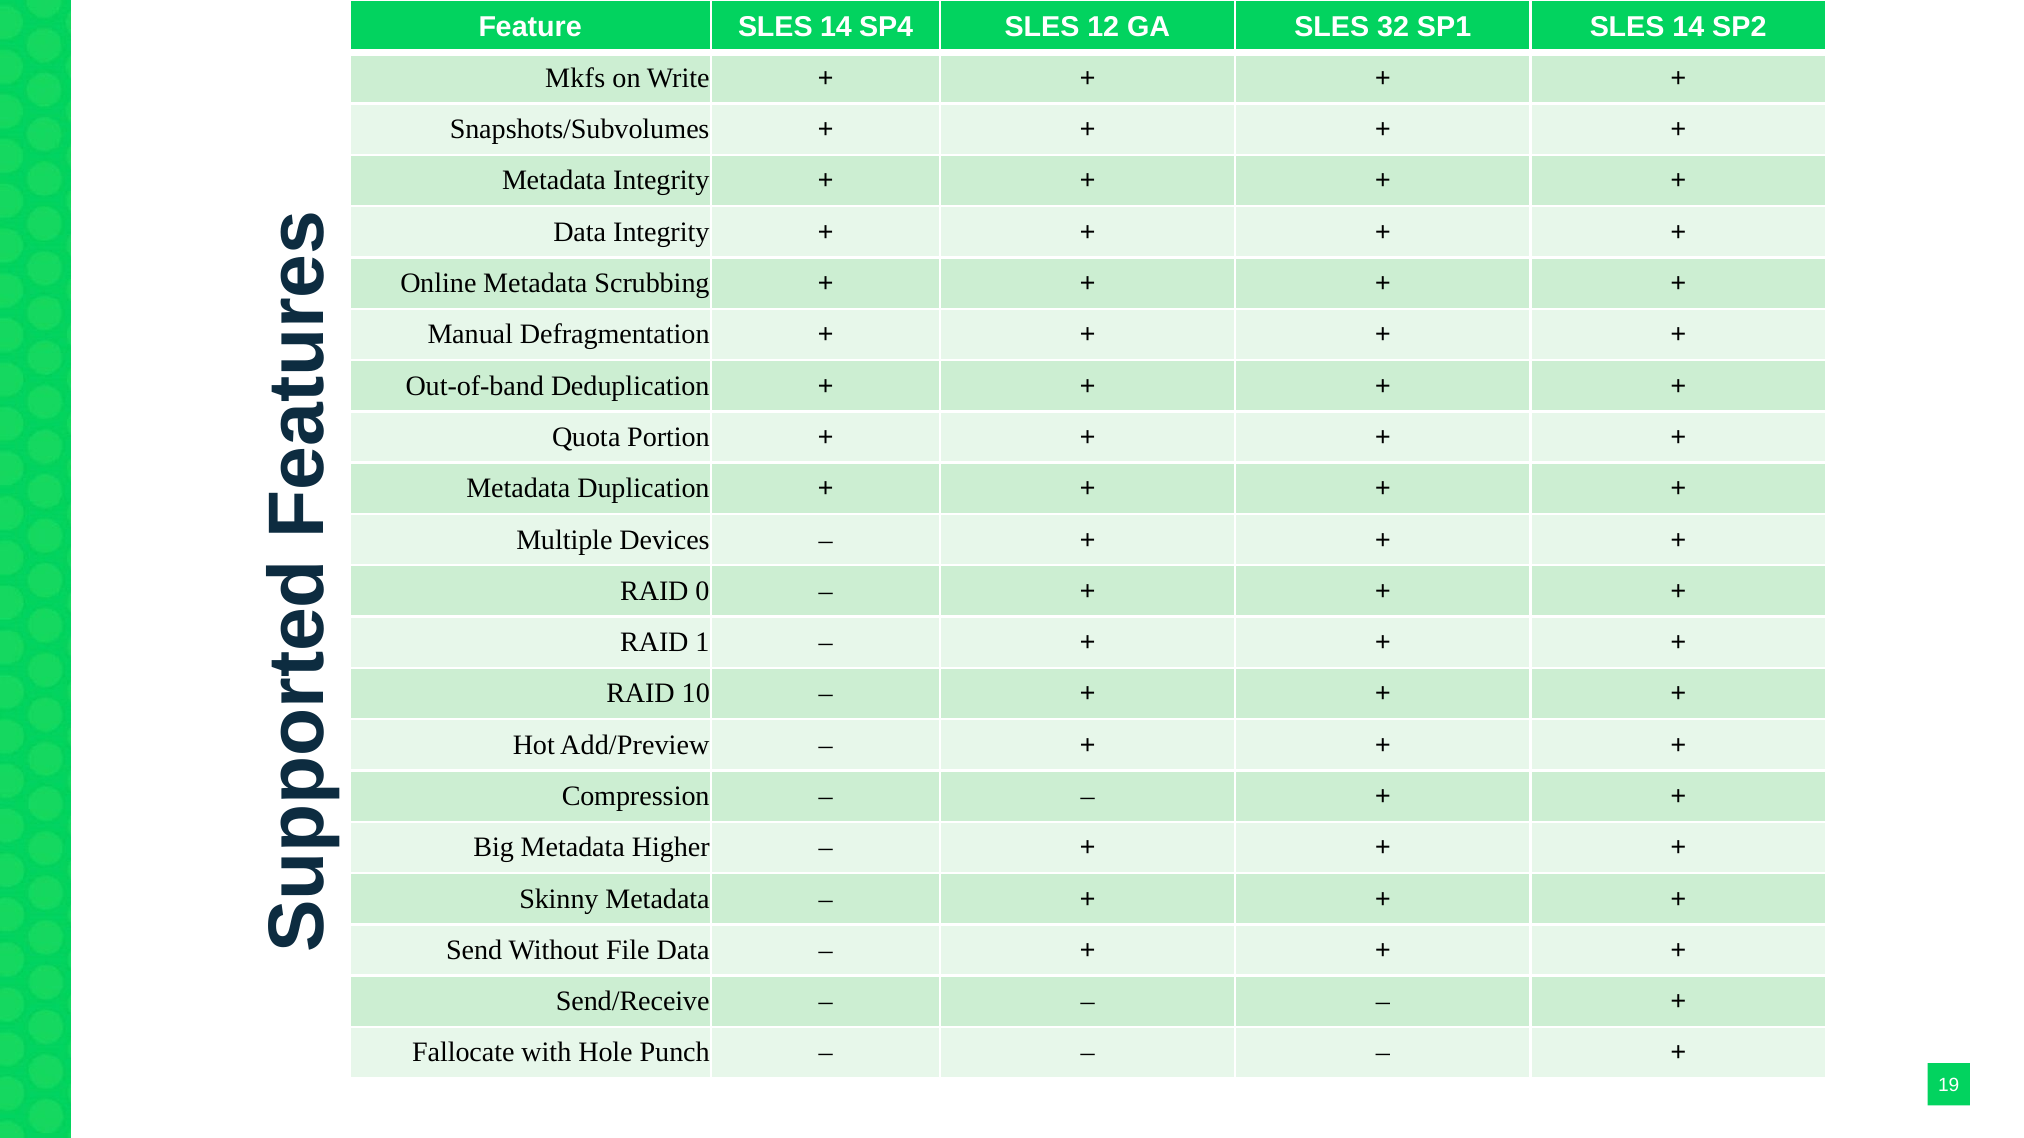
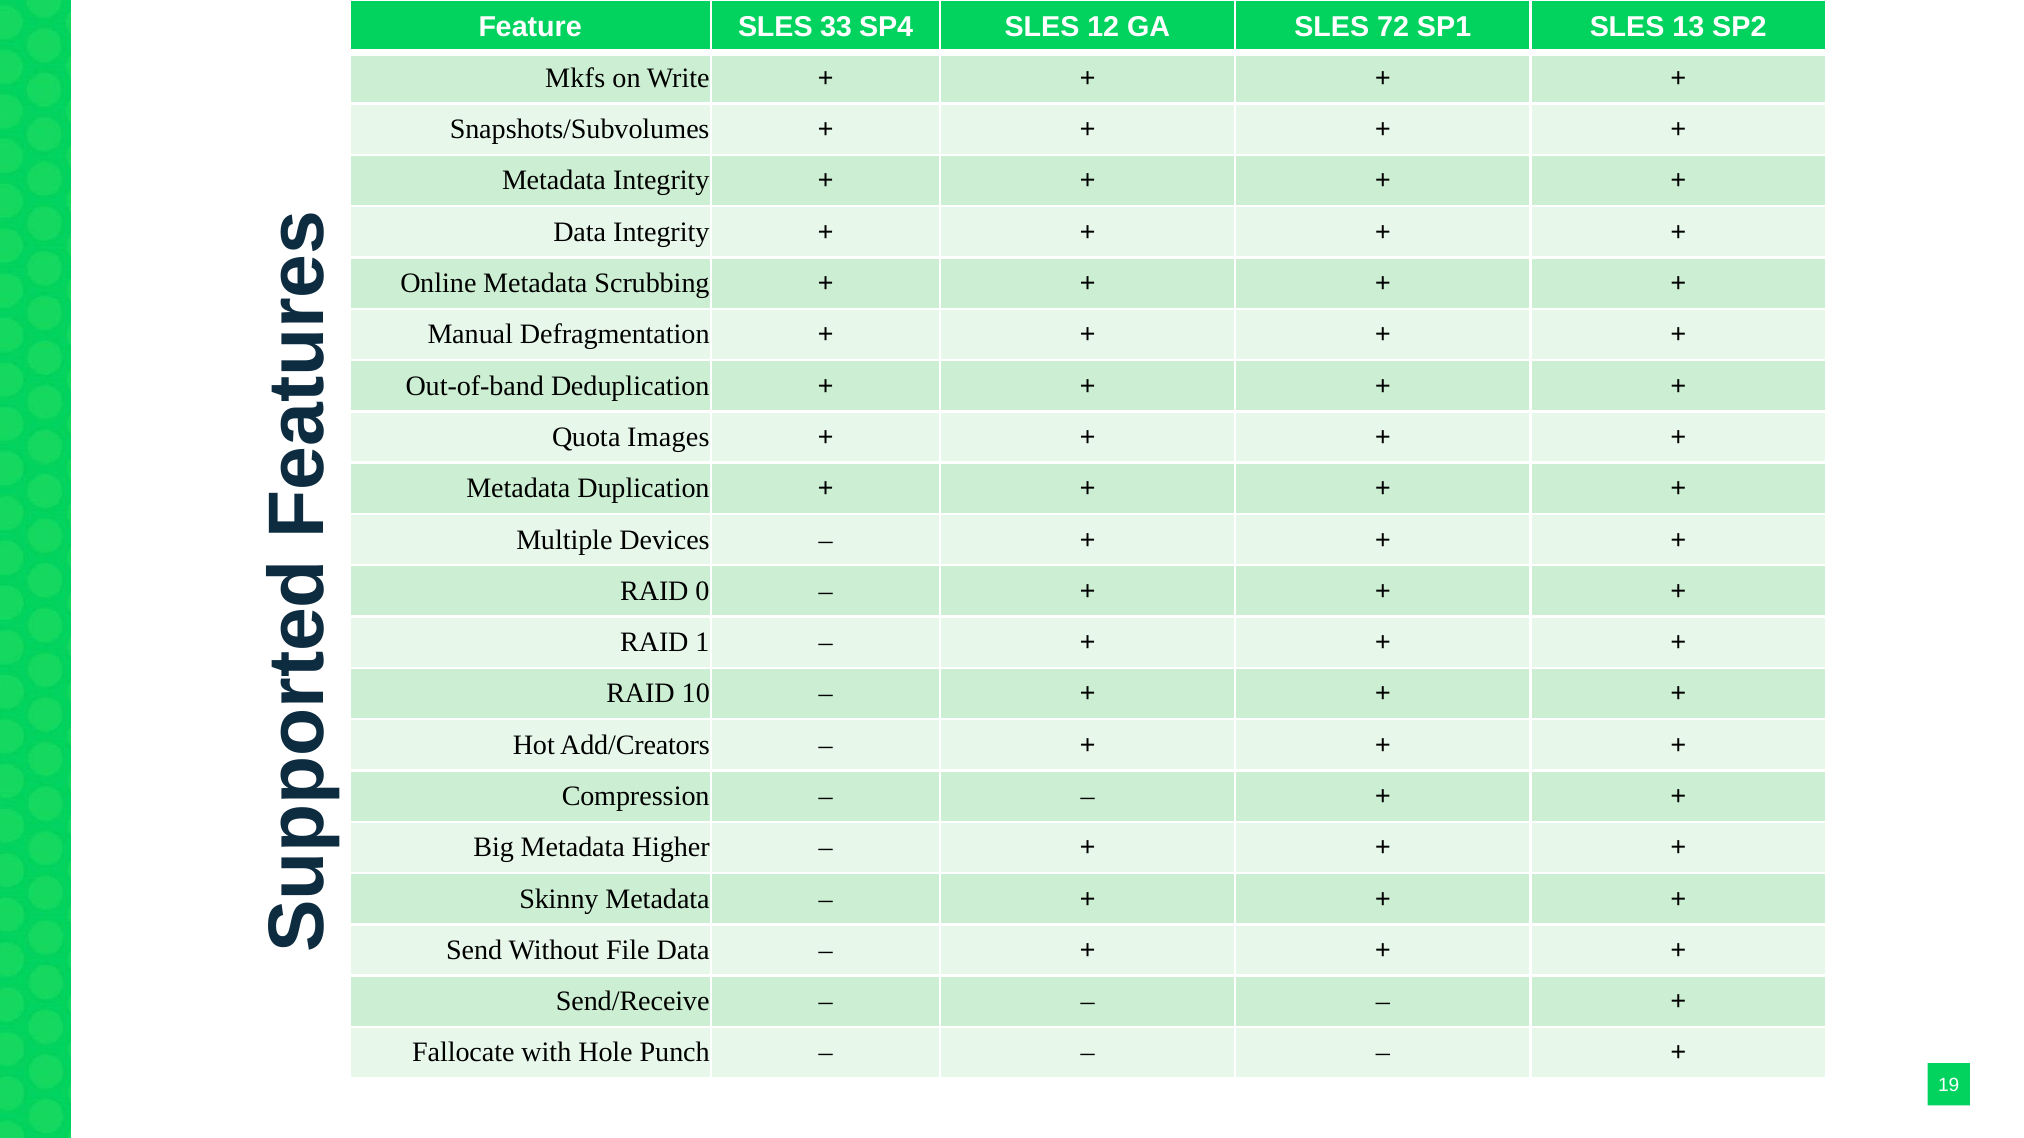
Feature SLES 14: 14 -> 33 (836, 27)
32: 32 -> 72 (1393, 27)
SP1 SLES 14: 14 -> 13 (1688, 27)
Portion: Portion -> Images (668, 437)
Add/Preview: Add/Preview -> Add/Creators (635, 745)
